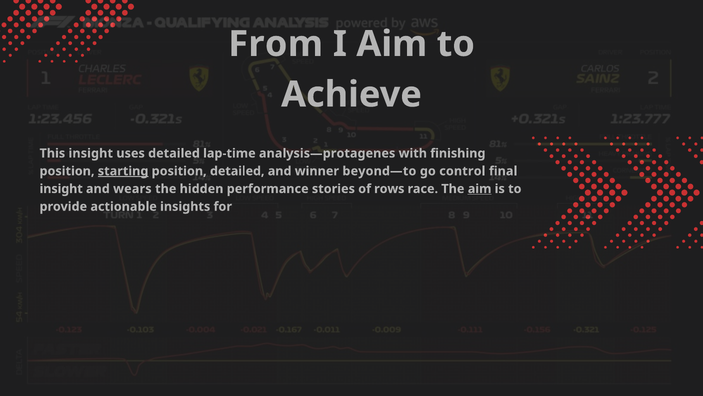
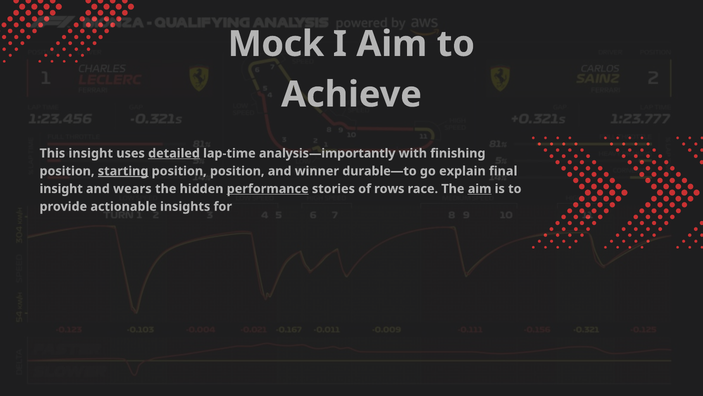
From: From -> Mock (276, 44)
detailed underline: none -> present (174, 153)
analysis—protagenes: analysis—protagenes -> analysis—importantly (327, 153)
position detailed: detailed -> position (237, 171)
beyond—to: beyond—to -> durable—to (379, 171)
control: control -> explain (462, 171)
performance underline: none -> present (268, 189)
